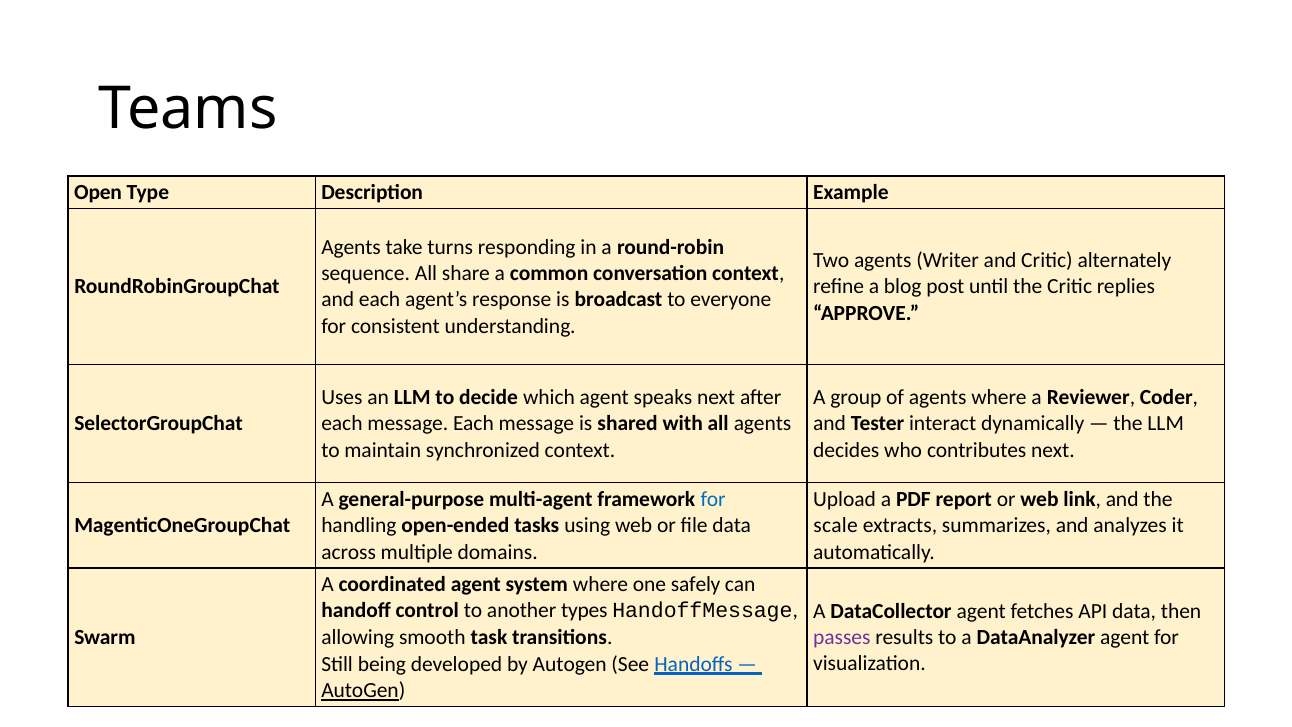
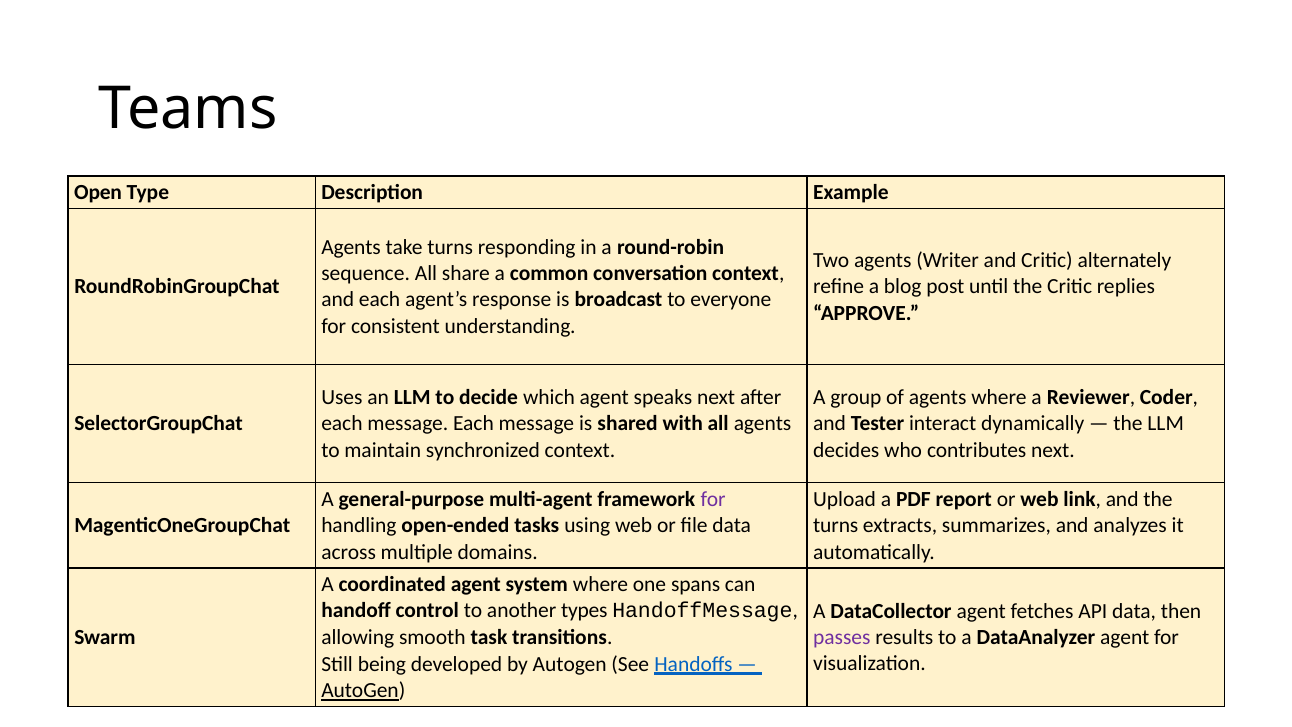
for colour: blue -> purple (713, 499)
scale: scale -> turns (836, 525)
safely: safely -> spans (696, 584)
